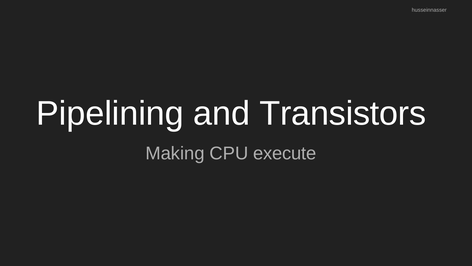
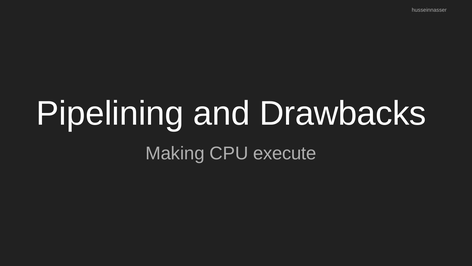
Transistors: Transistors -> Drawbacks (343, 113)
